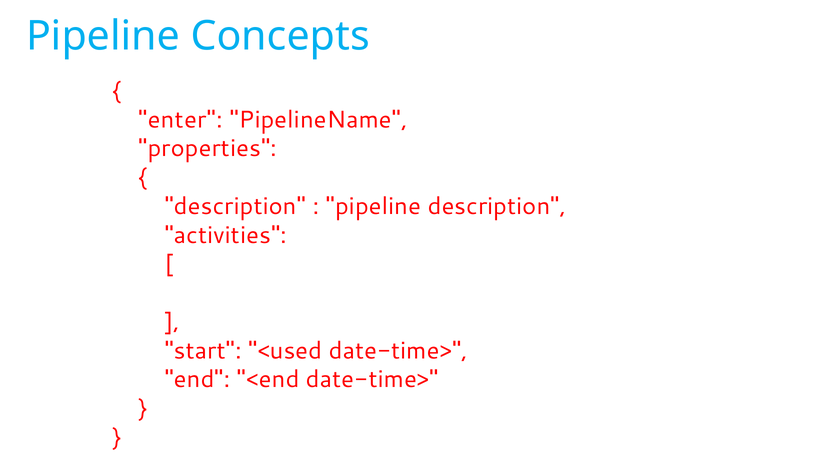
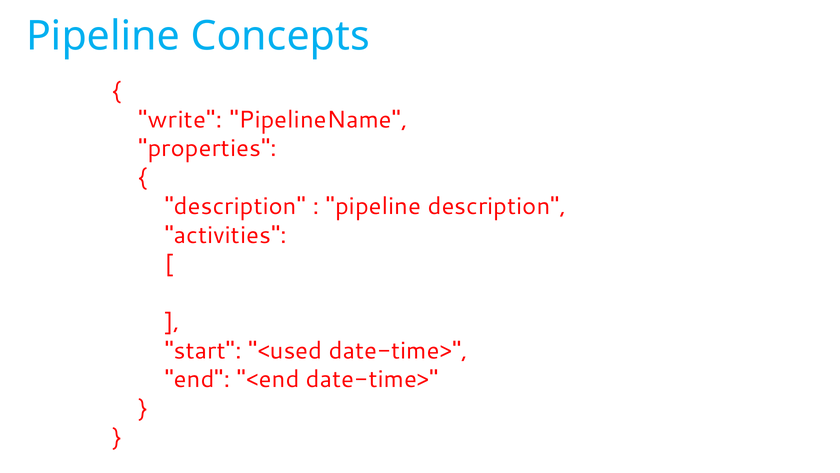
enter: enter -> write (181, 119)
